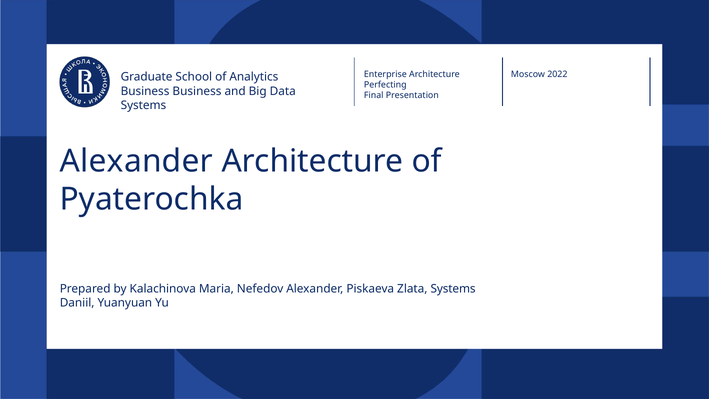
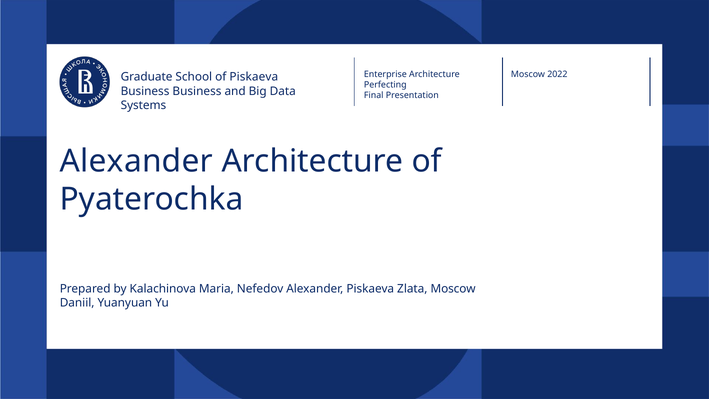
of Analytics: Analytics -> Piskaeva (254, 77)
Zlata Systems: Systems -> Moscow (453, 289)
